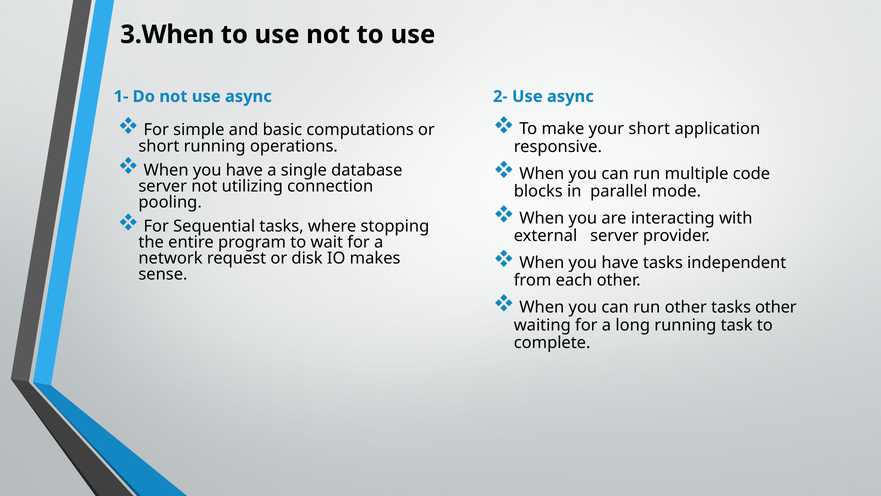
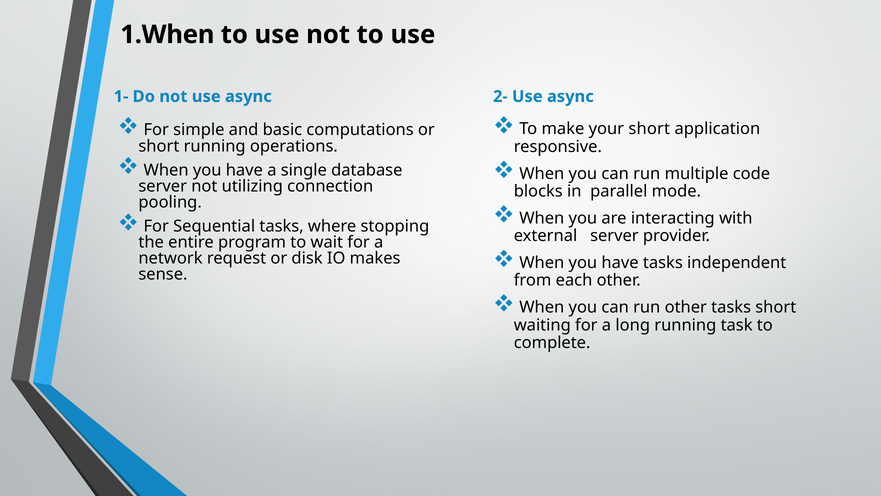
3.When: 3.When -> 1.When (167, 35)
tasks other: other -> short (776, 307)
